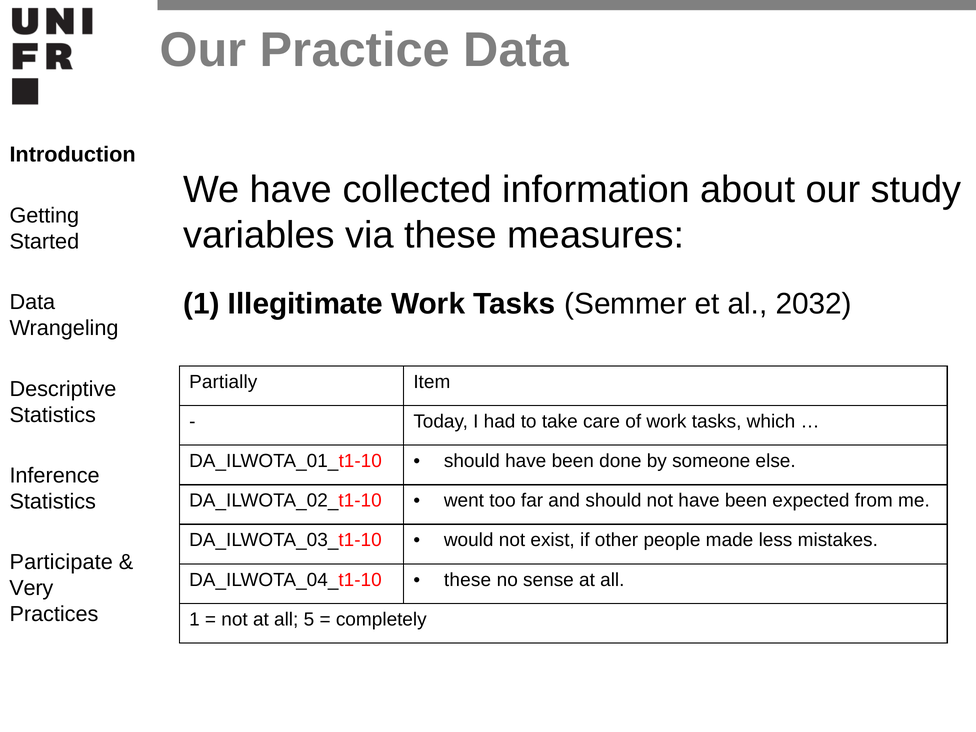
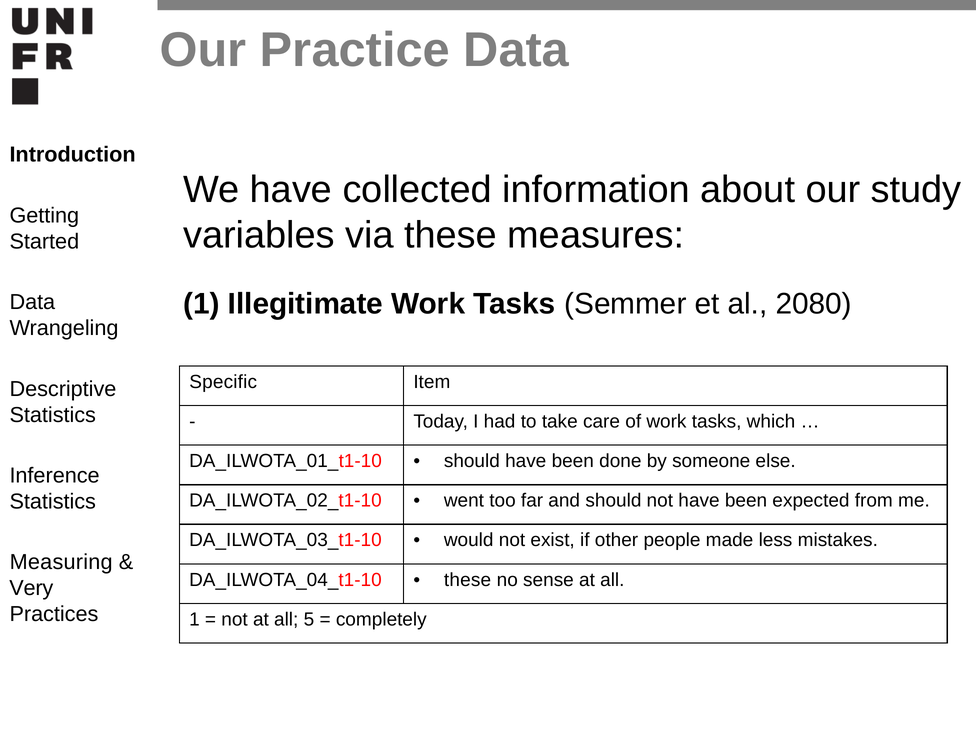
2032: 2032 -> 2080 (814, 304)
Partially: Partially -> Specific (223, 382)
Participate: Participate -> Measuring (61, 562)
